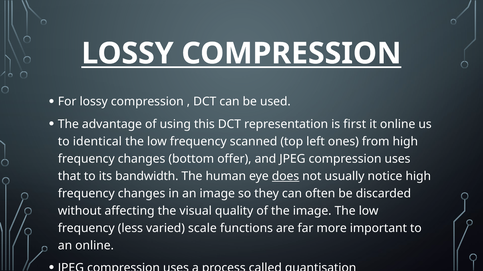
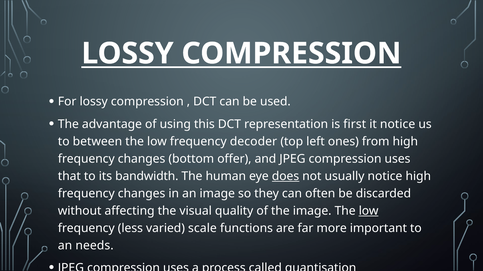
it online: online -> notice (398, 124)
identical: identical -> between (97, 142)
scanned: scanned -> decoder (253, 142)
low underline: none -> present (369, 211)
an online: online -> needs (95, 246)
